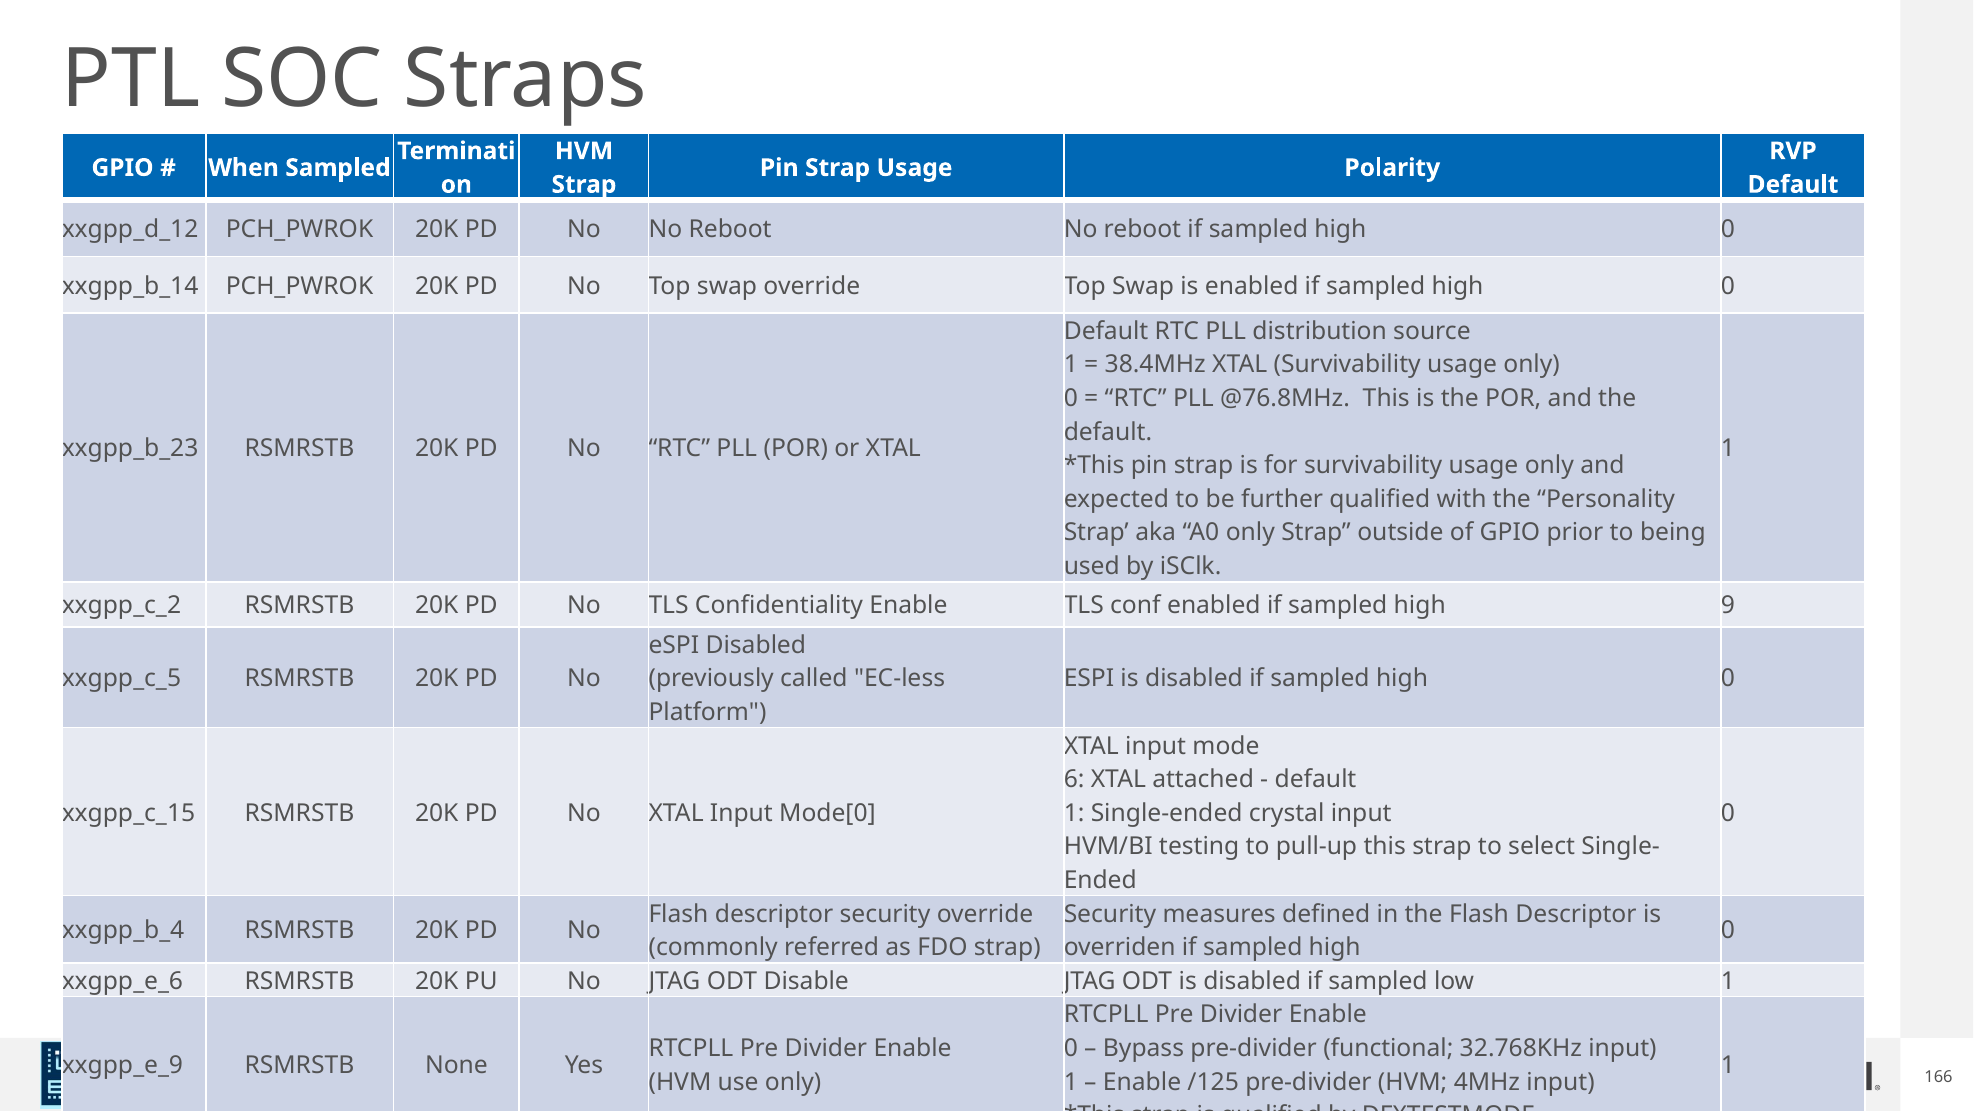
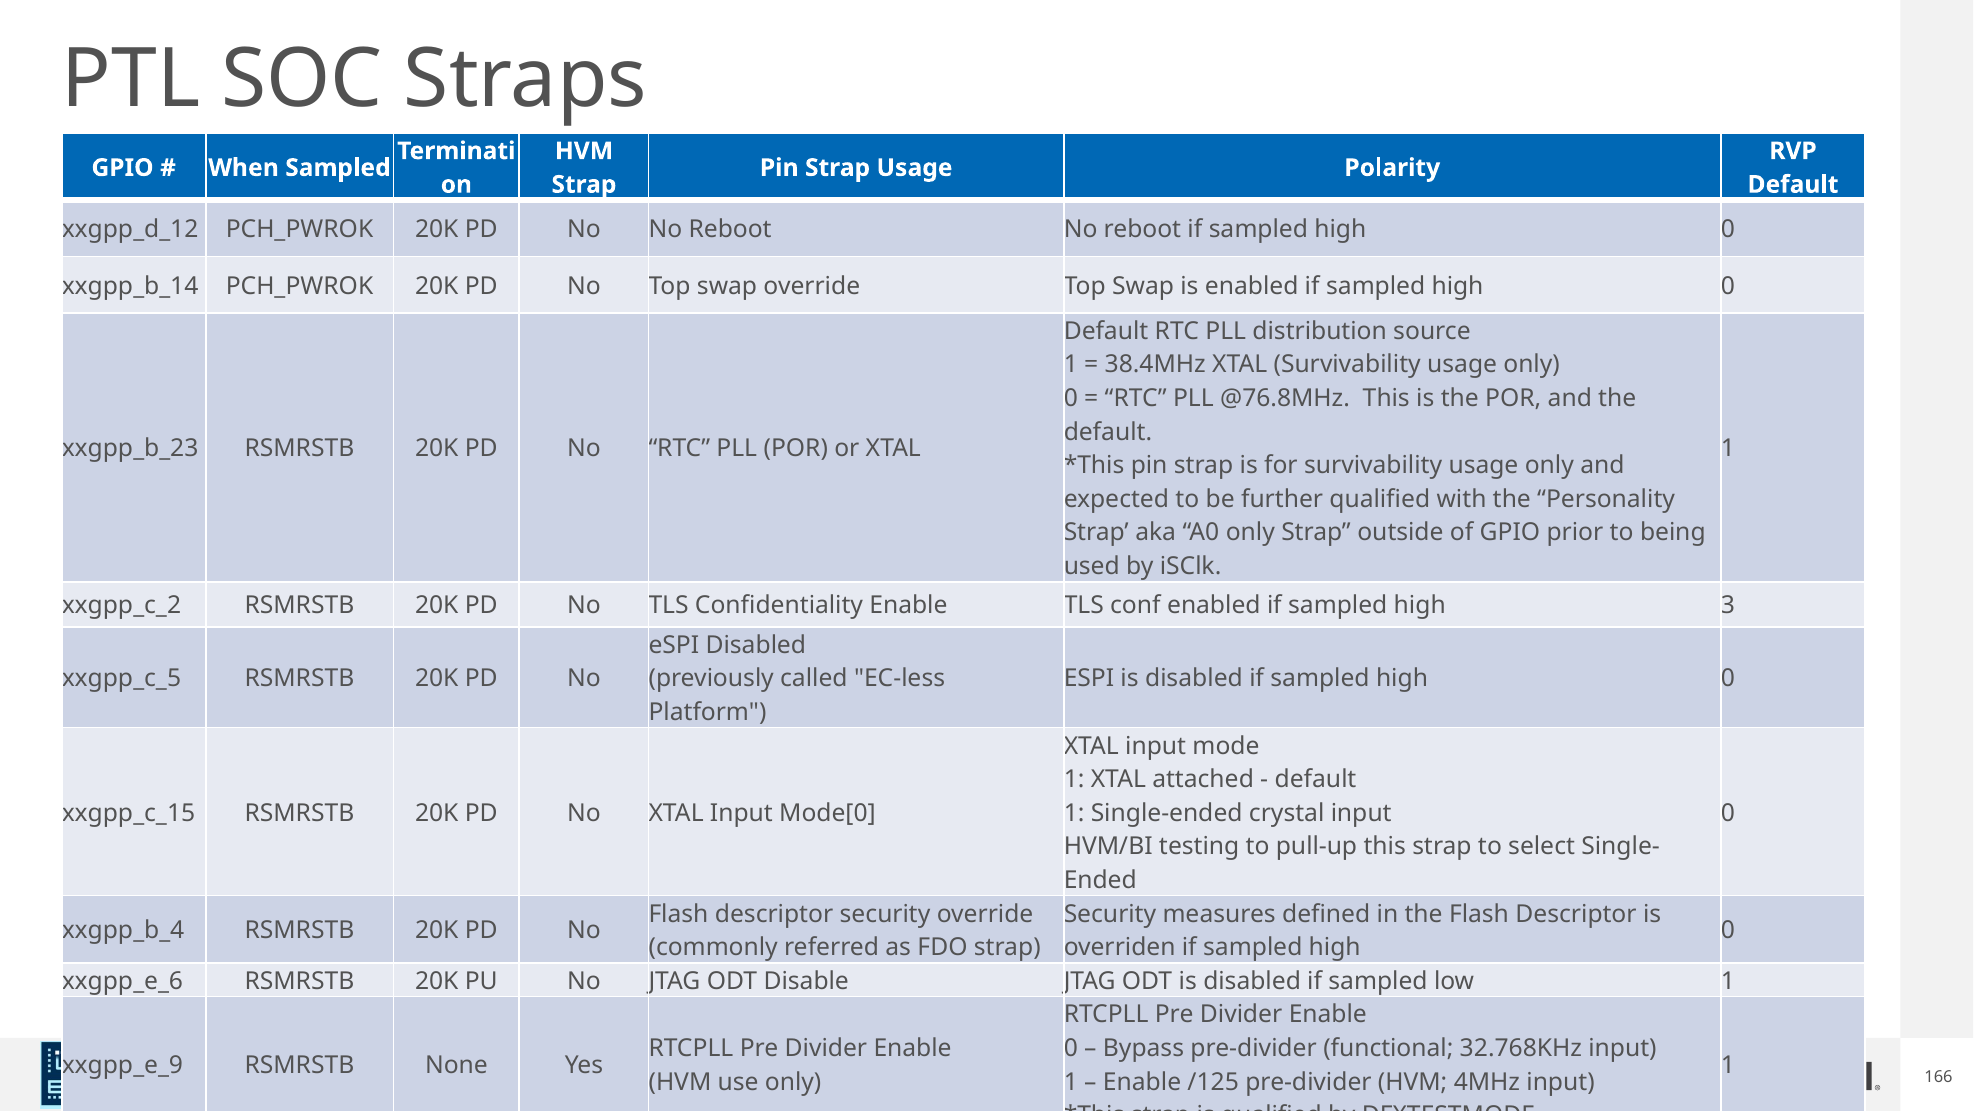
9: 9 -> 3 (1728, 605)
6: 6 -> 1 (1074, 779)
